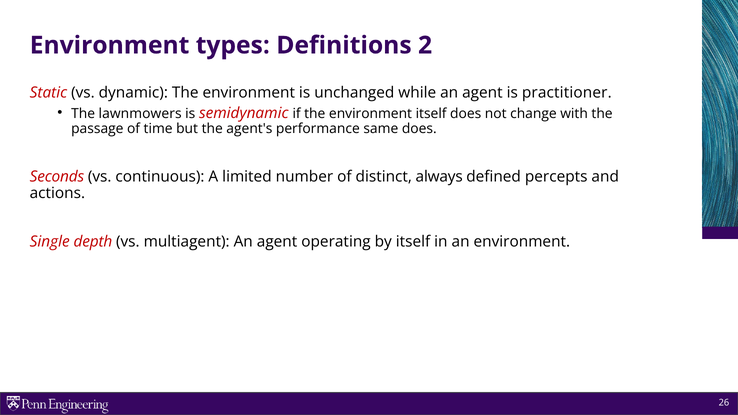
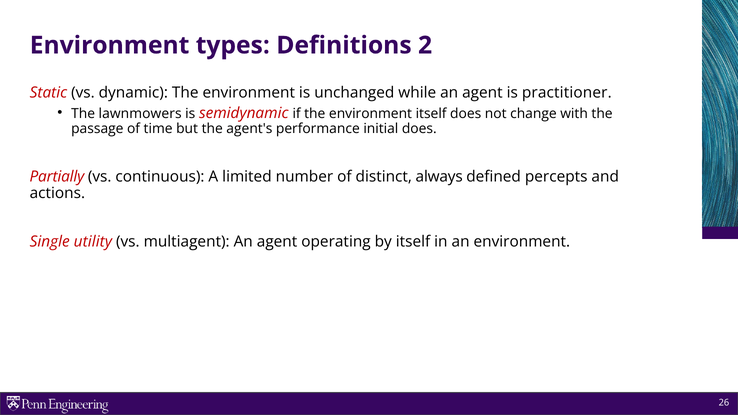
same: same -> initial (381, 129)
Seconds: Seconds -> Partially (57, 177)
depth: depth -> utility (93, 242)
